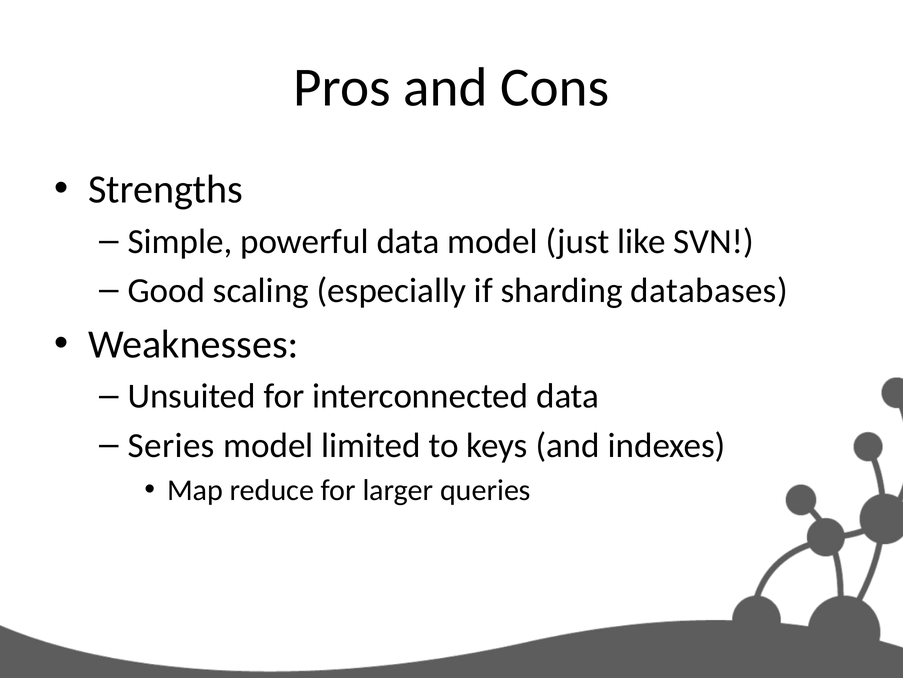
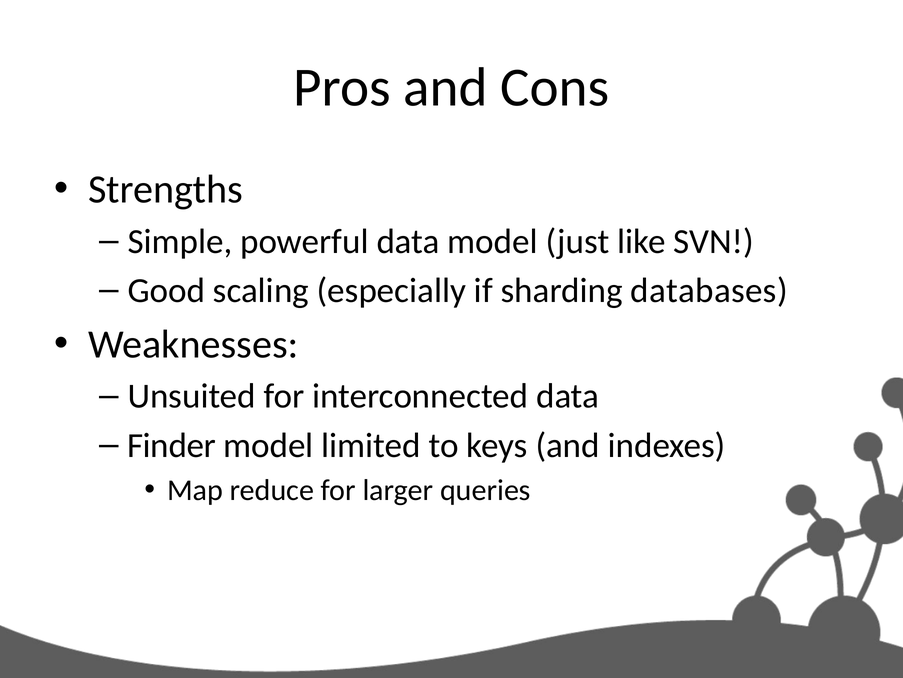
Series: Series -> Finder (172, 445)
